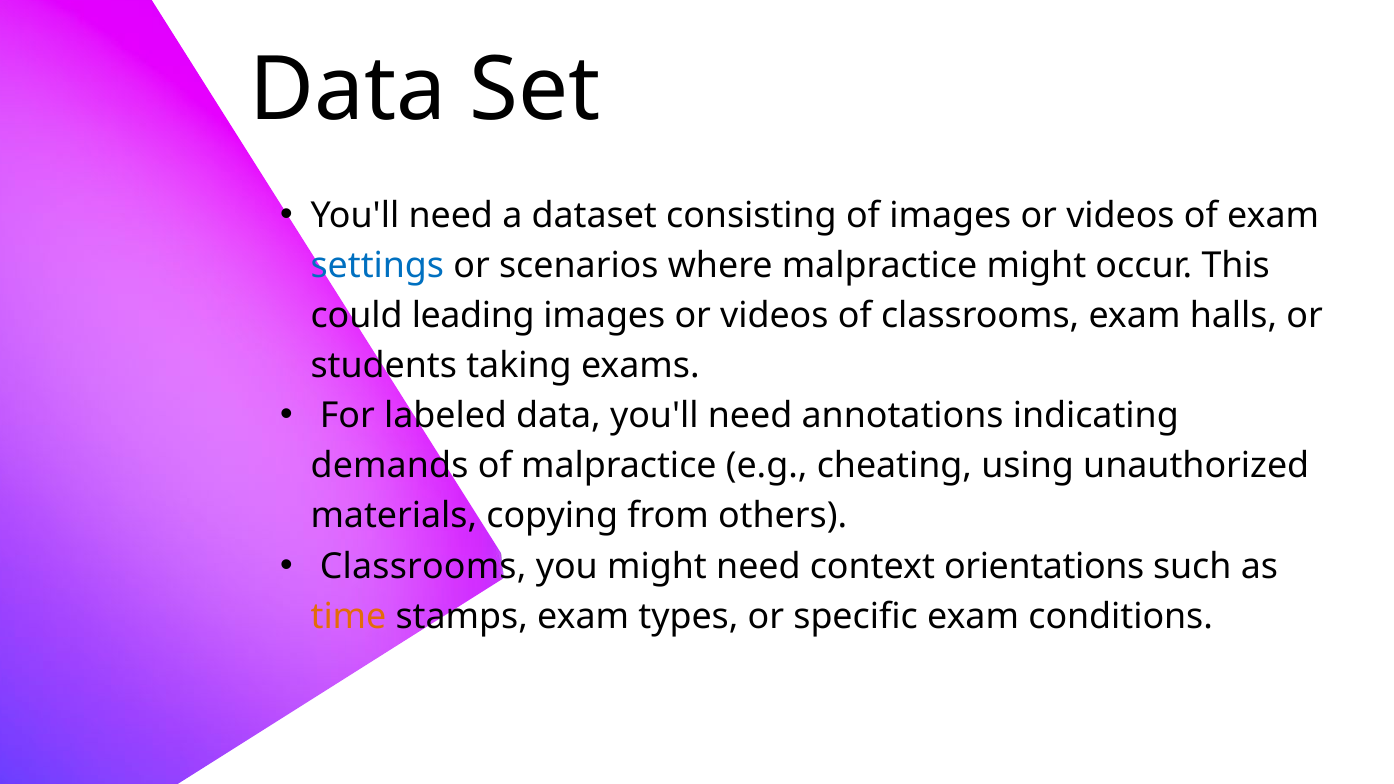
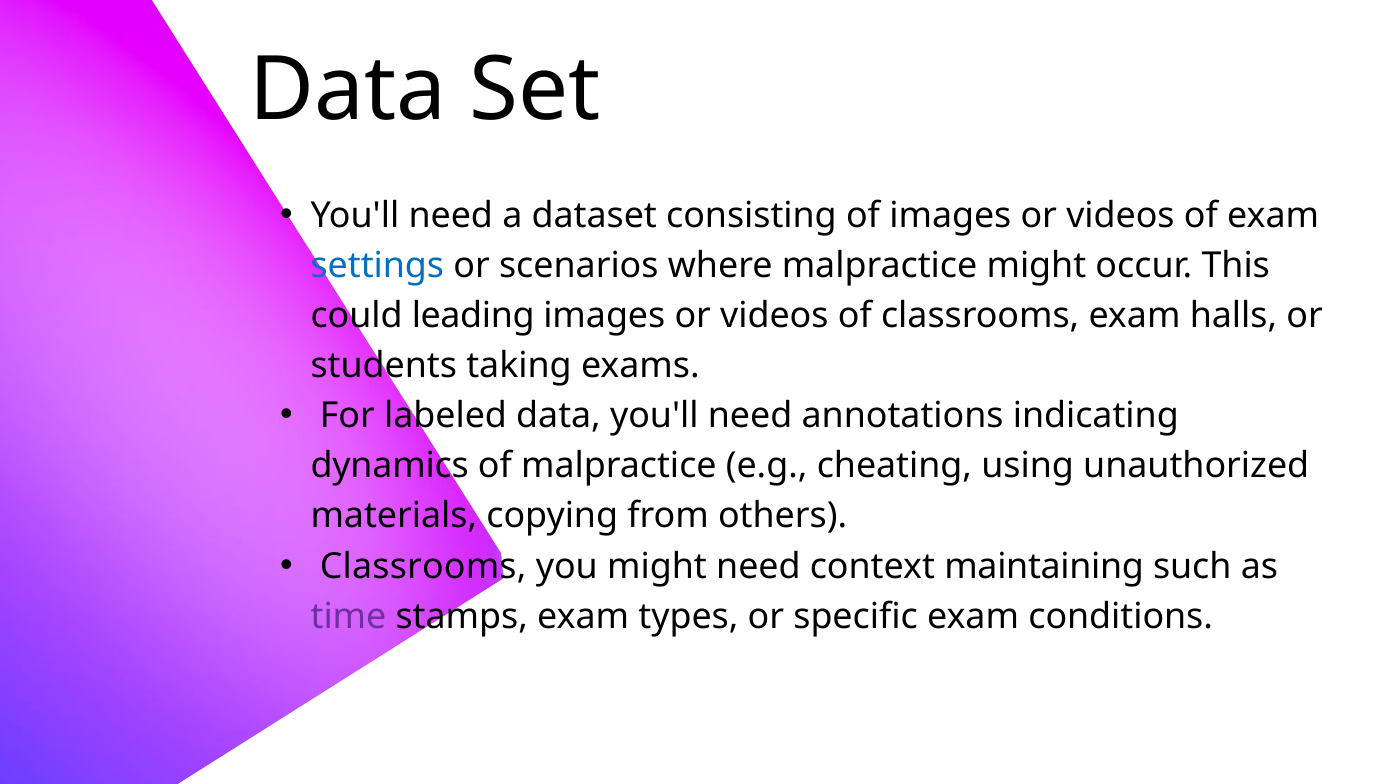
demands: demands -> dynamics (390, 466)
orientations: orientations -> maintaining (1044, 566)
time colour: orange -> purple (348, 616)
